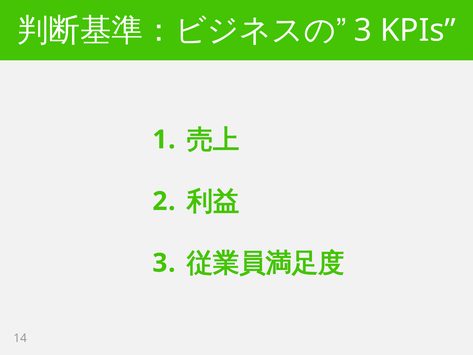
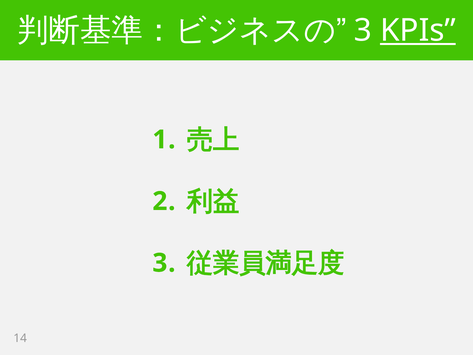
KPIs underline: none -> present (418, 30)
